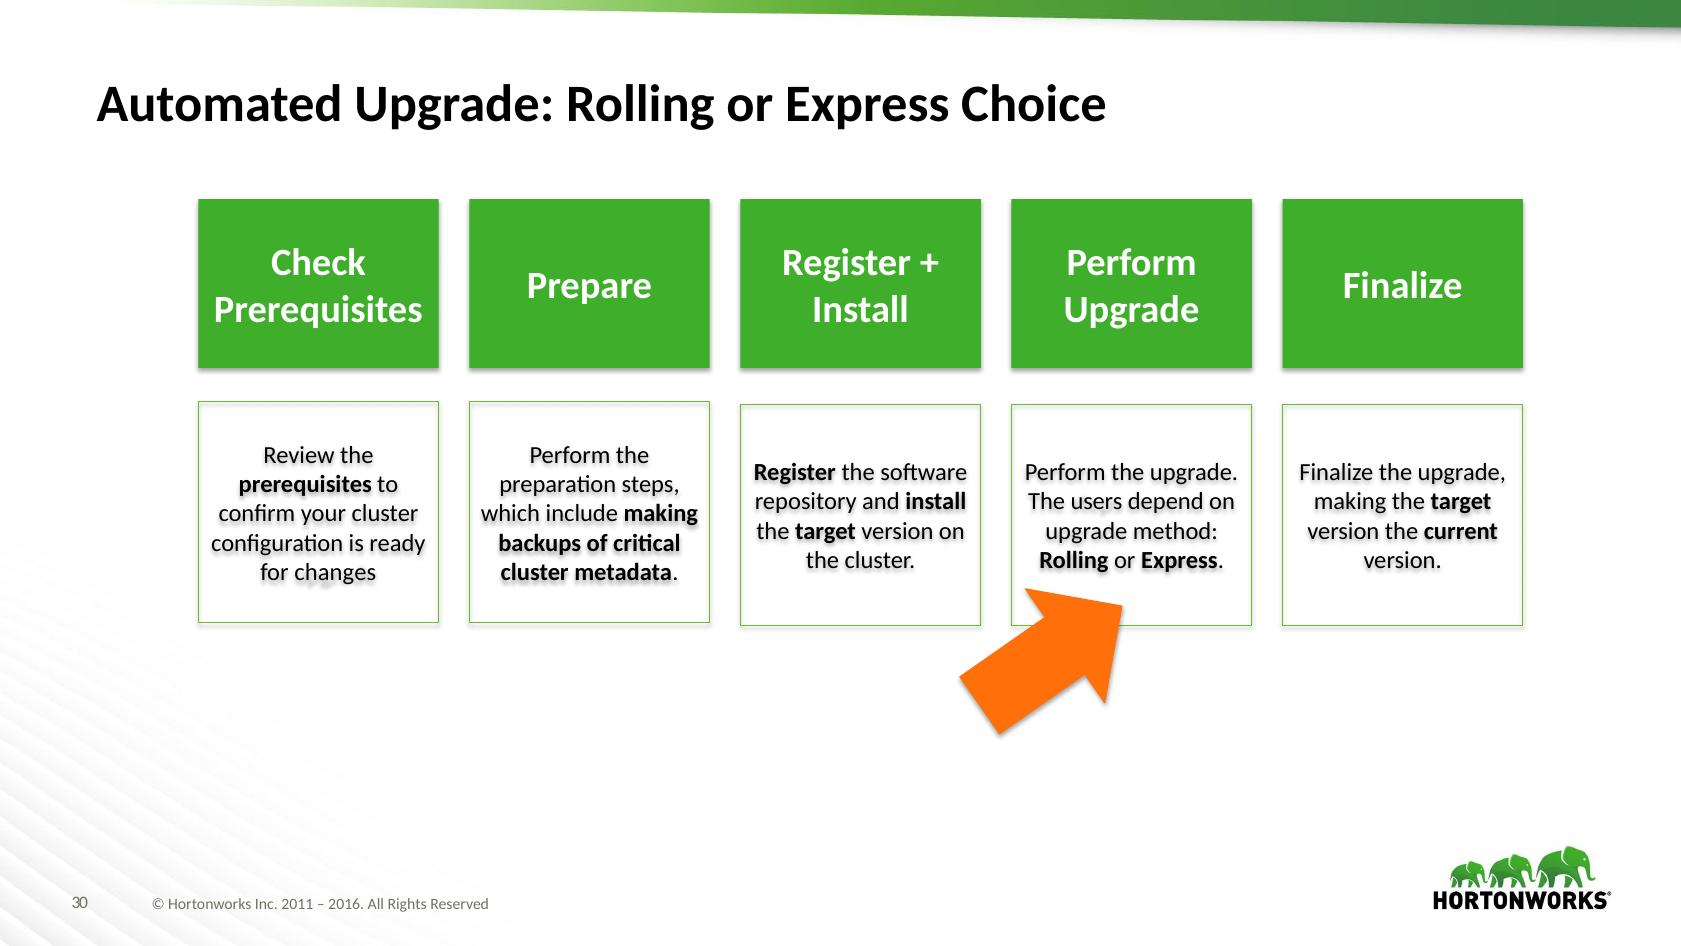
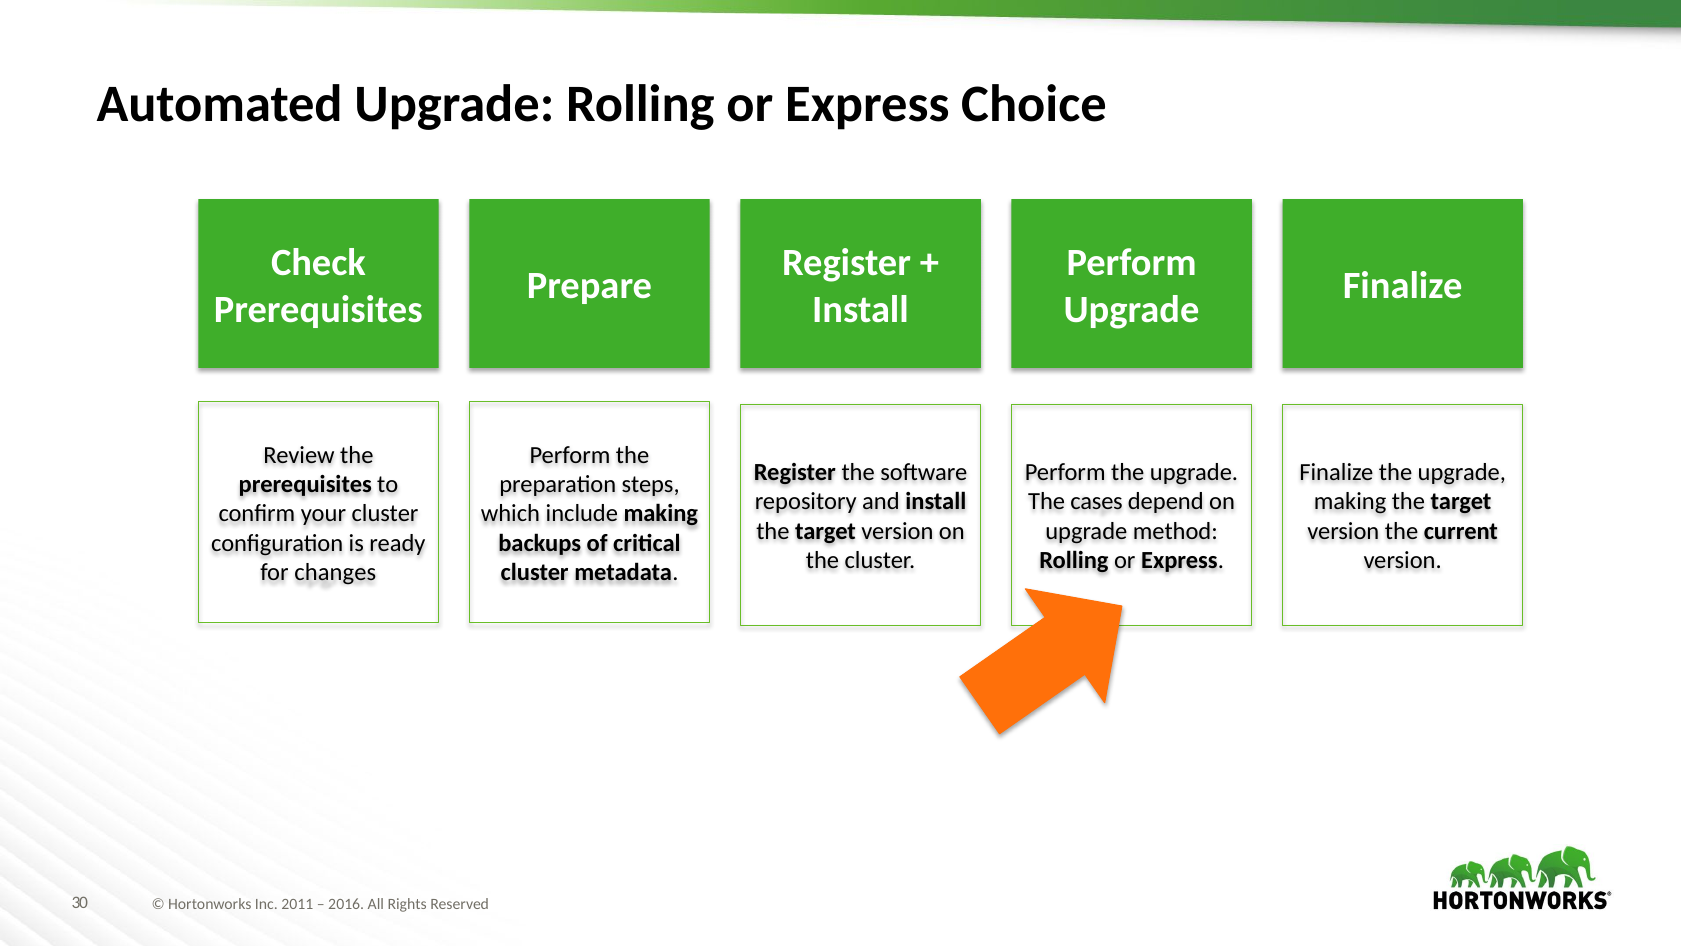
users: users -> cases (1097, 501)
